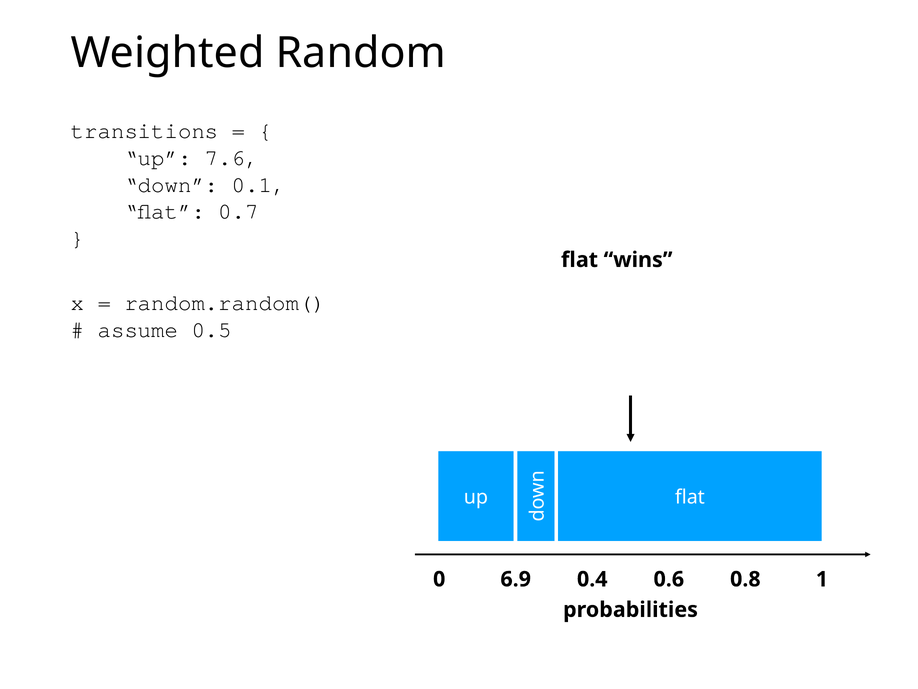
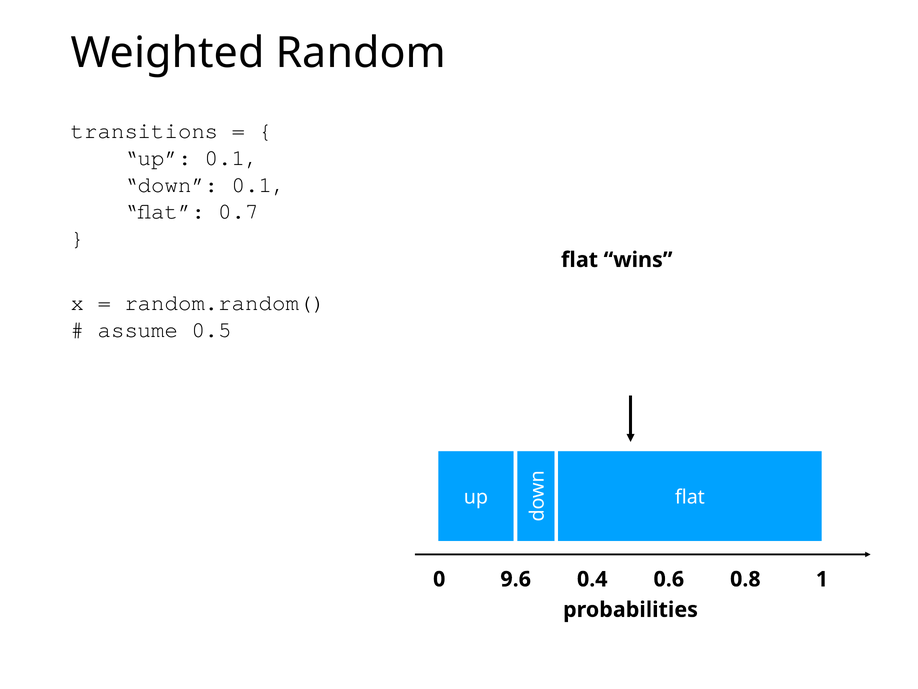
up 7.6: 7.6 -> 0.1 (232, 158)
6.9: 6.9 -> 9.6 (516, 579)
